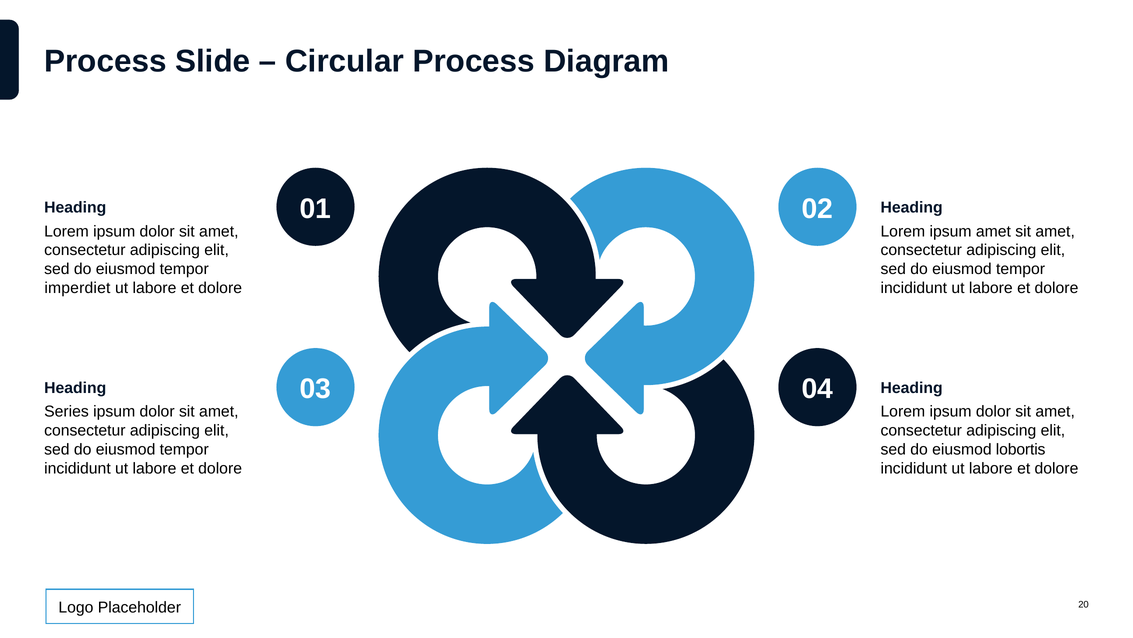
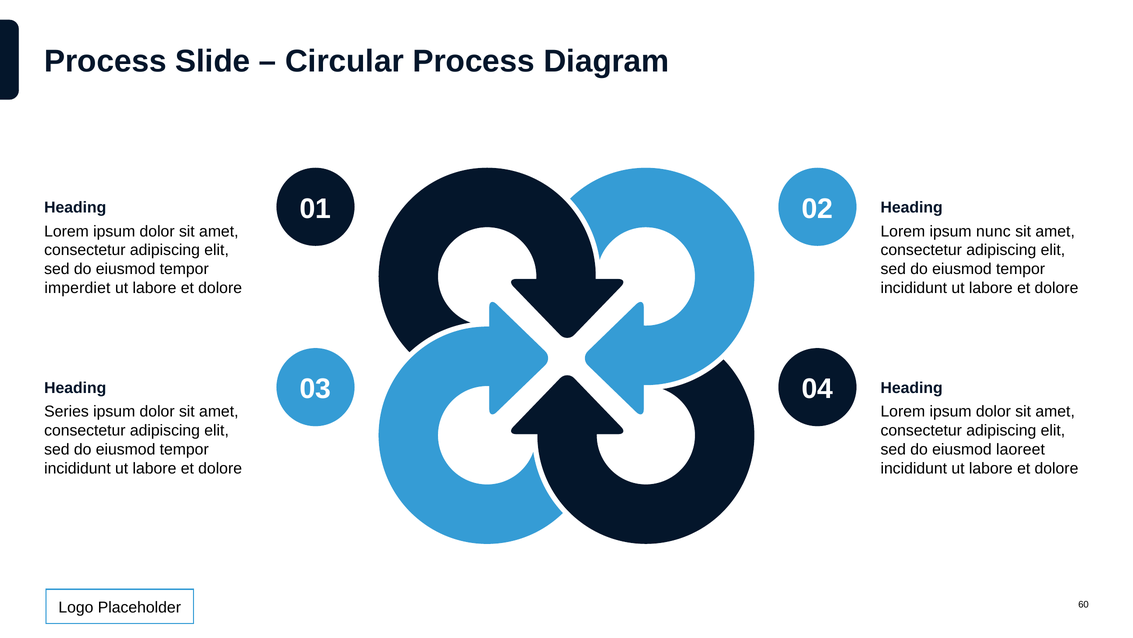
ipsum amet: amet -> nunc (993, 231)
lobortis: lobortis -> laoreet (1021, 449)
20: 20 -> 60 (1083, 604)
